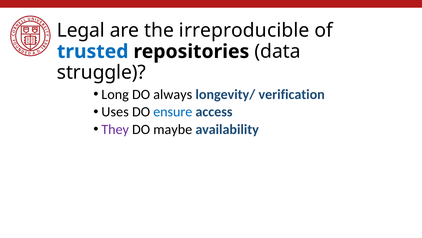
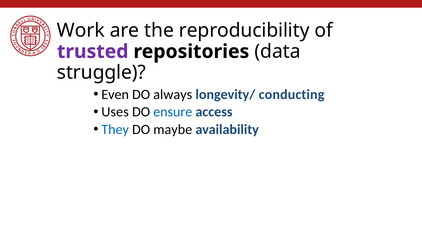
Legal: Legal -> Work (81, 30)
irreproducible: irreproducible -> reproducibility (244, 30)
trusted colour: blue -> purple (93, 51)
Long: Long -> Even (115, 94)
verification: verification -> conducting (292, 94)
They colour: purple -> blue (115, 129)
